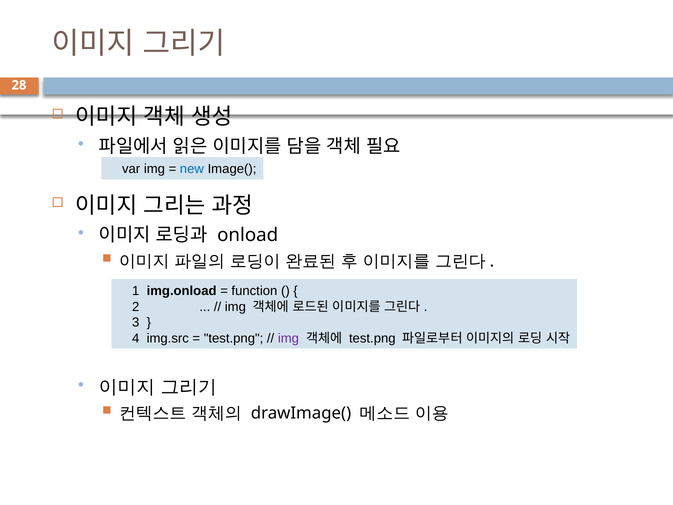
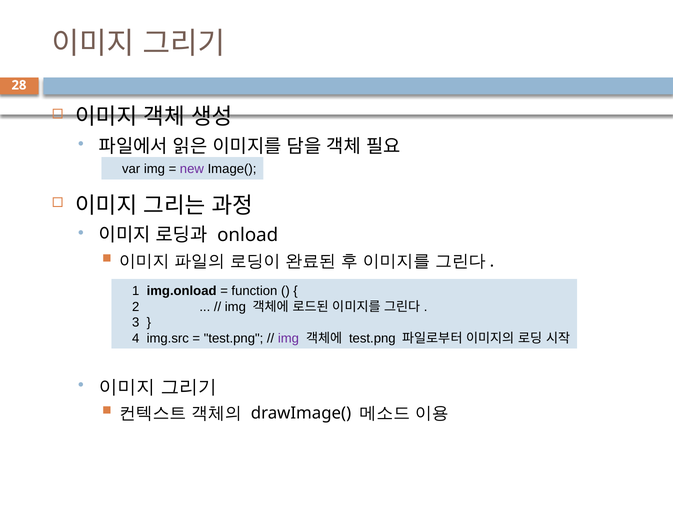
new colour: blue -> purple (192, 169)
